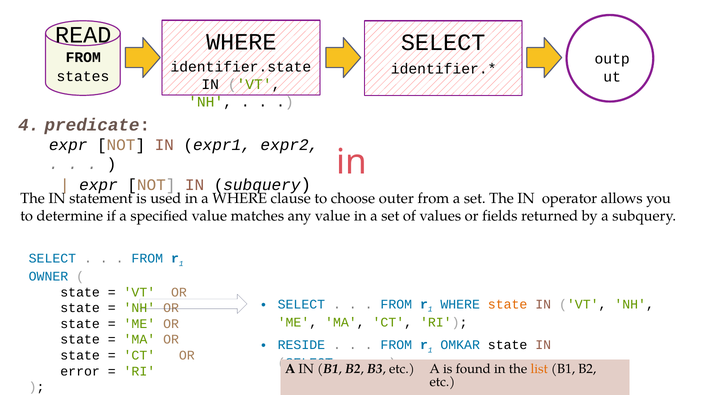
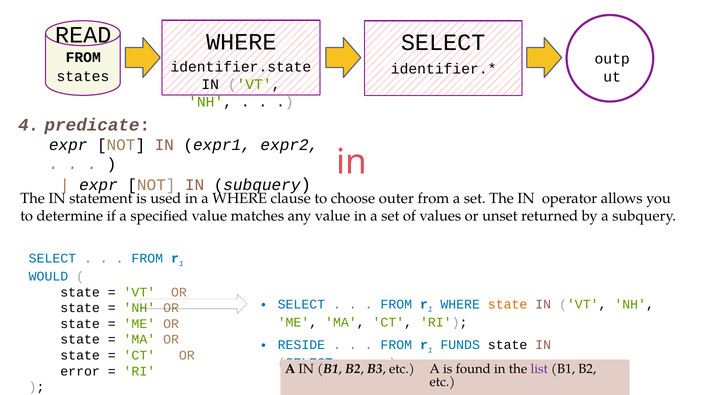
fields: fields -> unset (500, 216)
OWNER: OWNER -> WOULD (48, 277)
OMKAR: OMKAR -> FUNDS (460, 345)
list colour: orange -> purple (539, 369)
